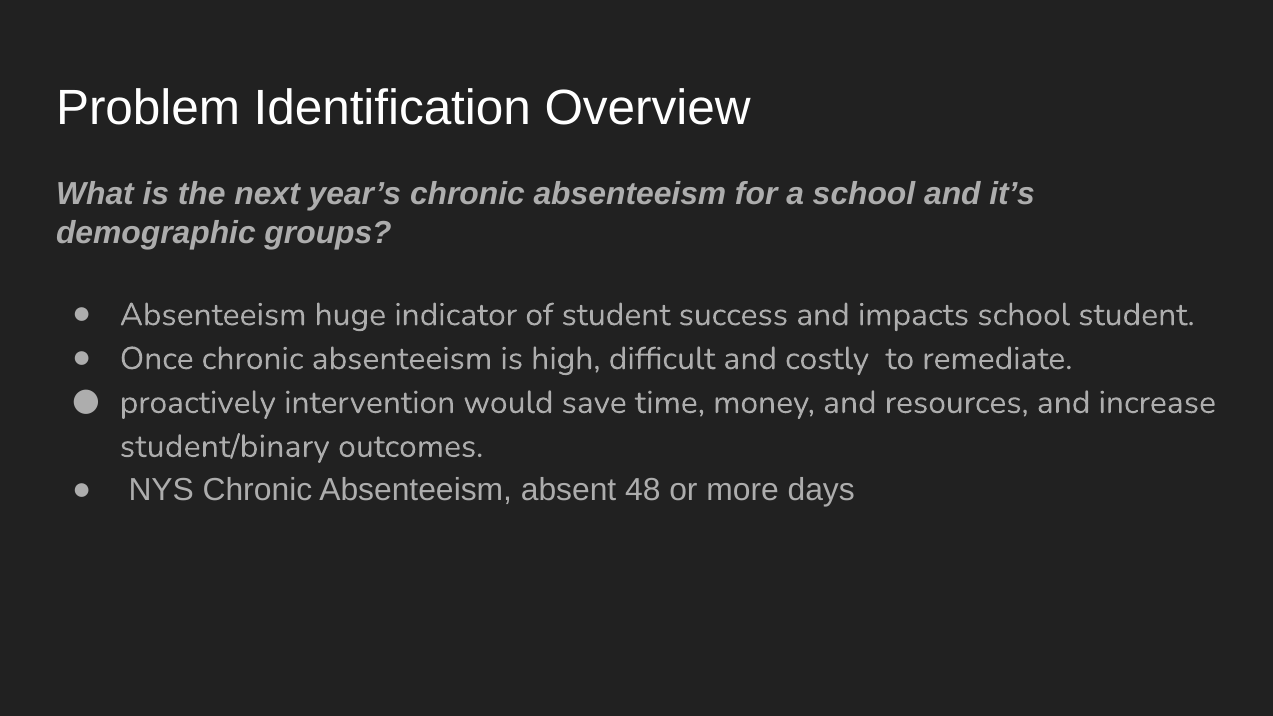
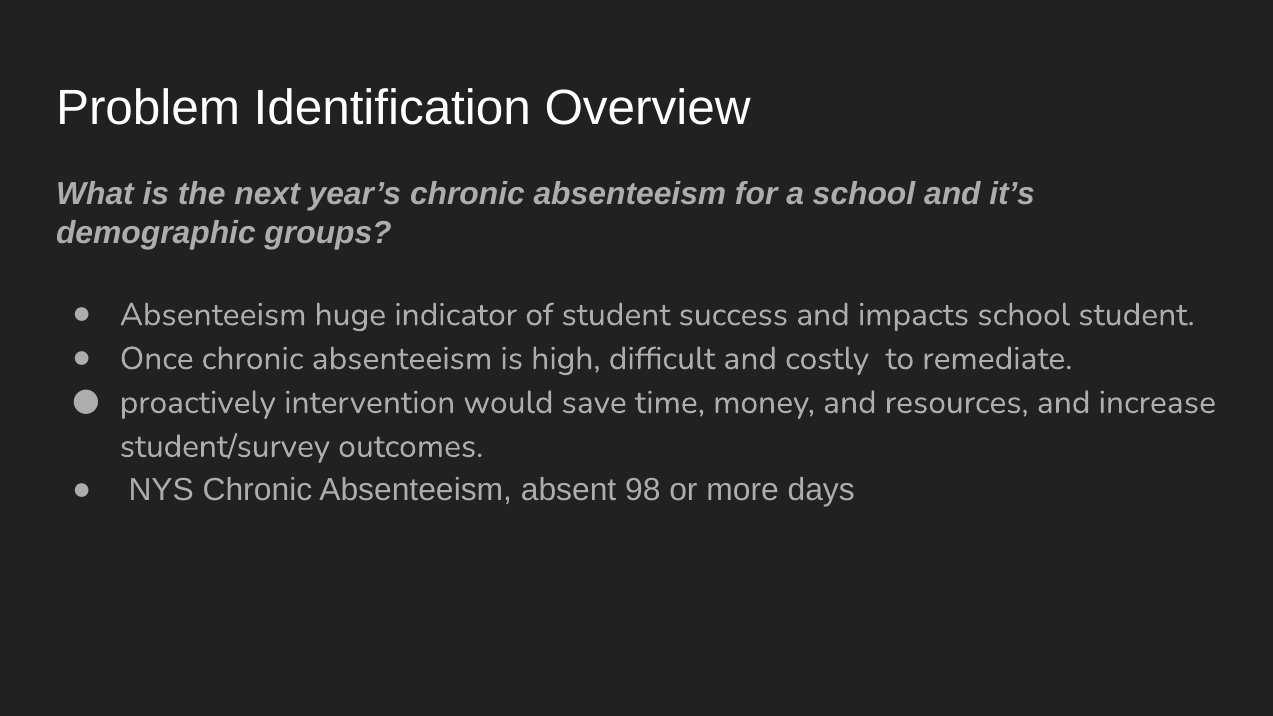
student/binary: student/binary -> student/survey (225, 446)
48: 48 -> 98 (643, 490)
